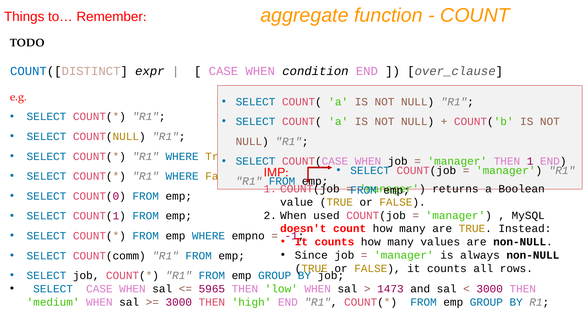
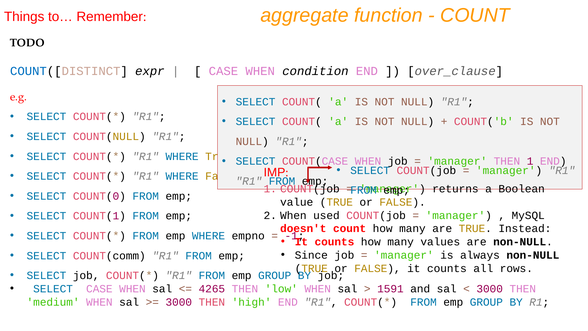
5965: 5965 -> 4265 (212, 289)
1473: 1473 -> 1591 (390, 289)
